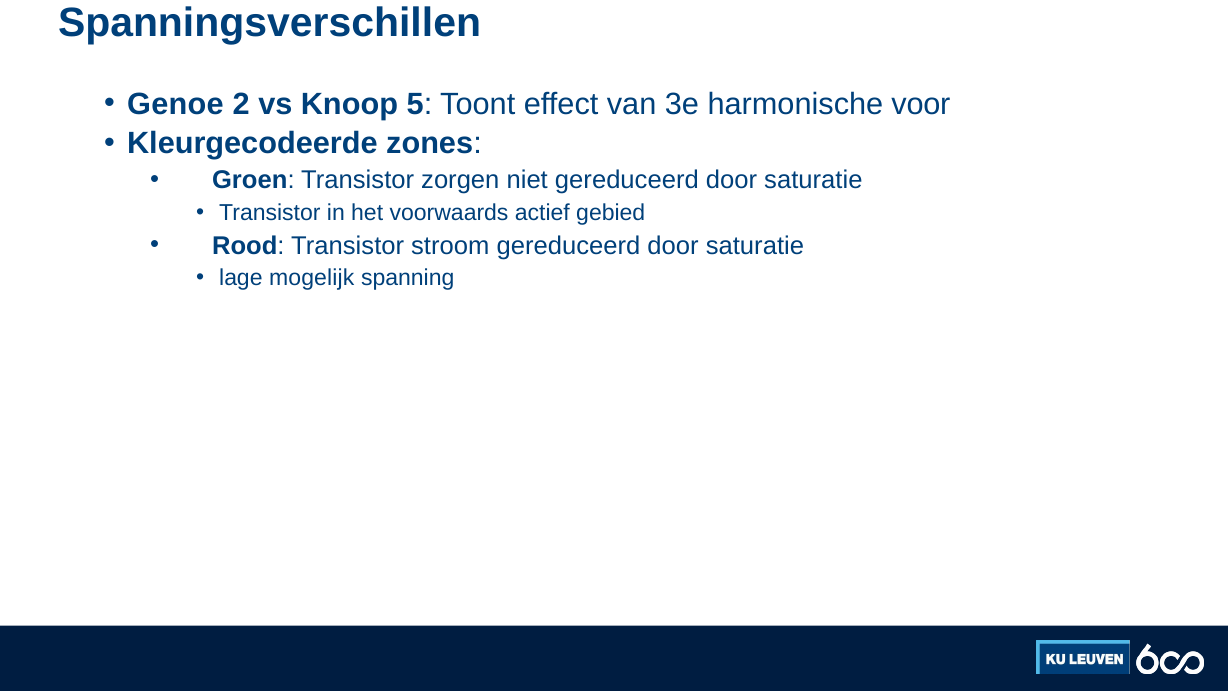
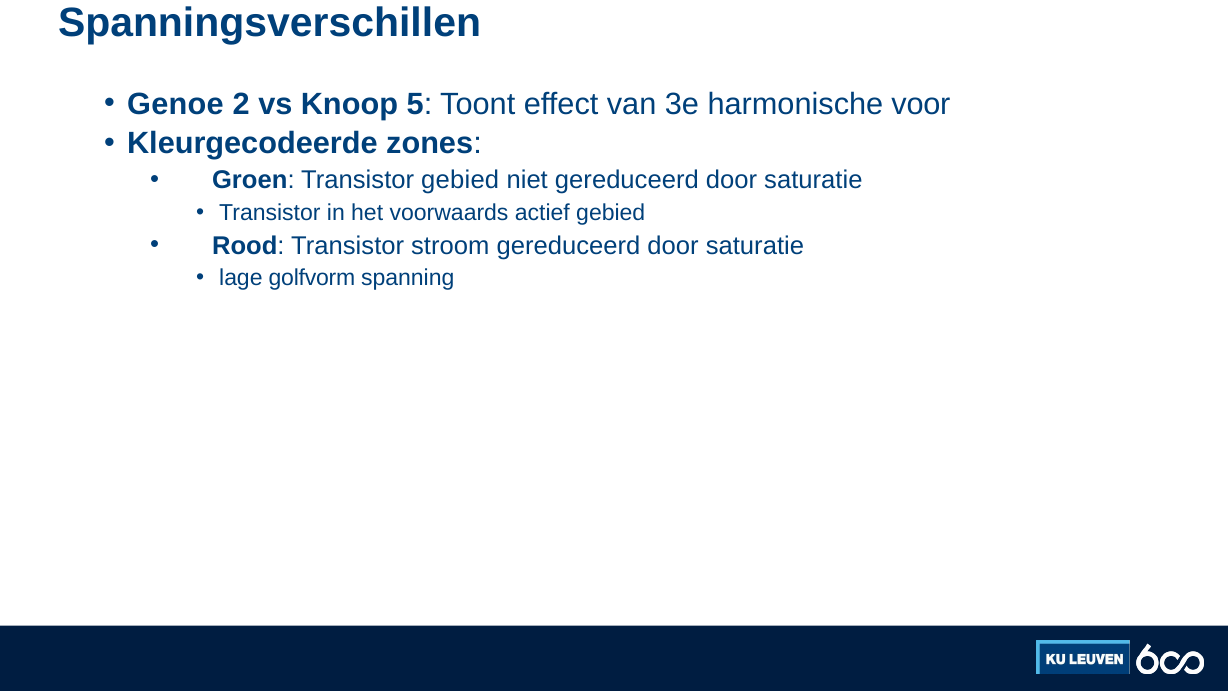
Transistor zorgen: zorgen -> gebied (460, 180)
mogelijk: mogelijk -> golfvorm (312, 278)
